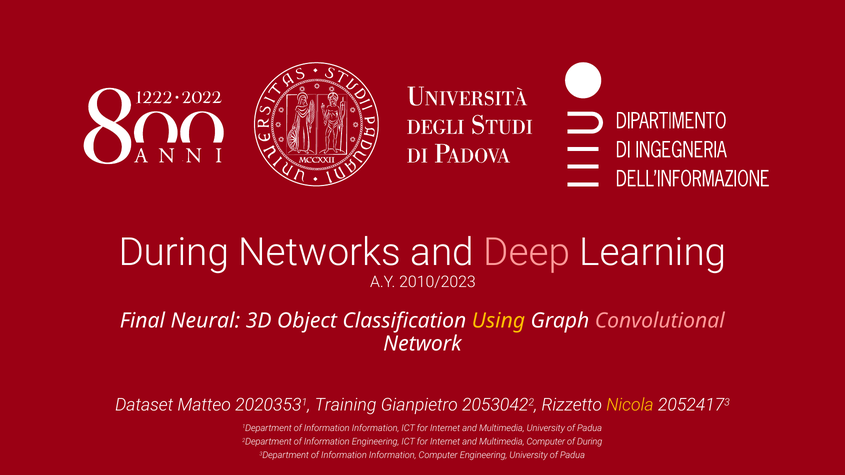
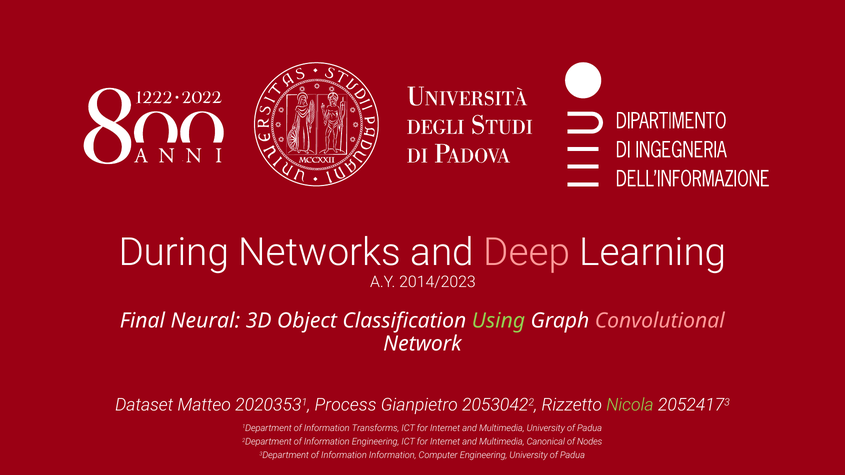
2010/2023: 2010/2023 -> 2014/2023 (437, 282)
Using colour: yellow -> light green (498, 321)
Training: Training -> Process (346, 405)
Nicola colour: yellow -> light green (630, 405)
1Department of Information Information: Information -> Transforms (376, 428)
Multimedia Computer: Computer -> Canonical (546, 442)
of During: During -> Nodes (590, 442)
